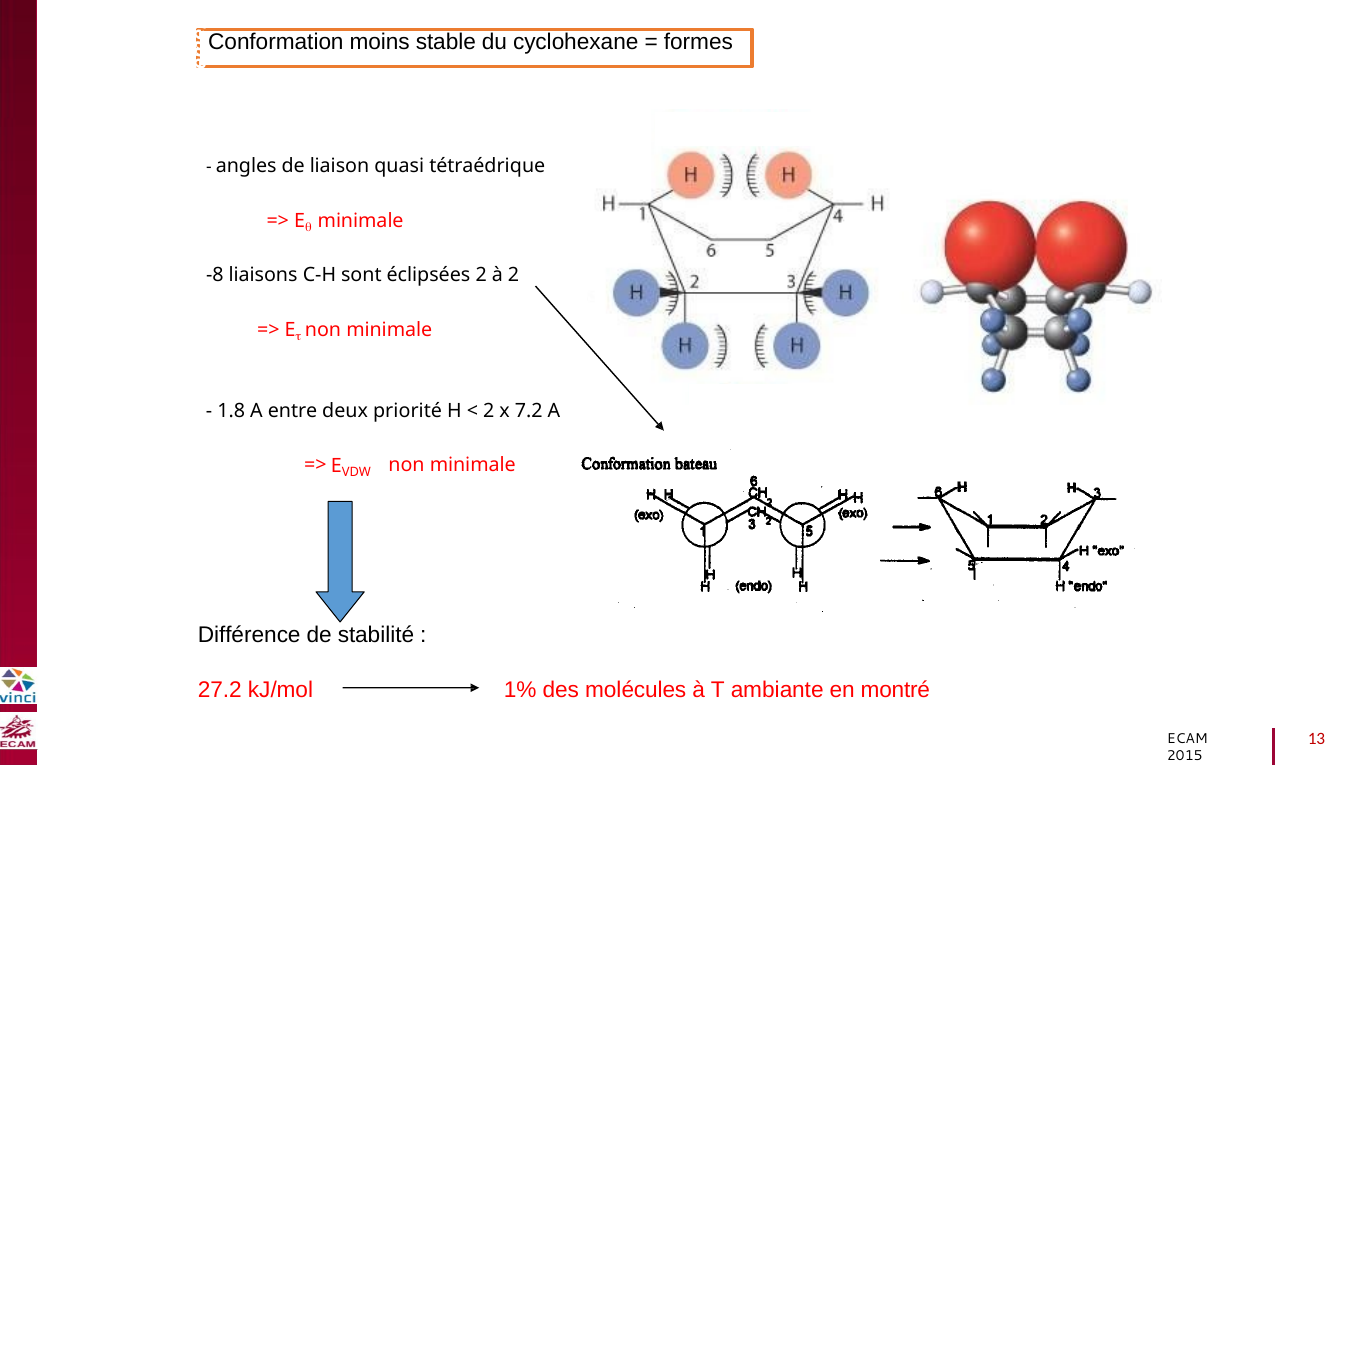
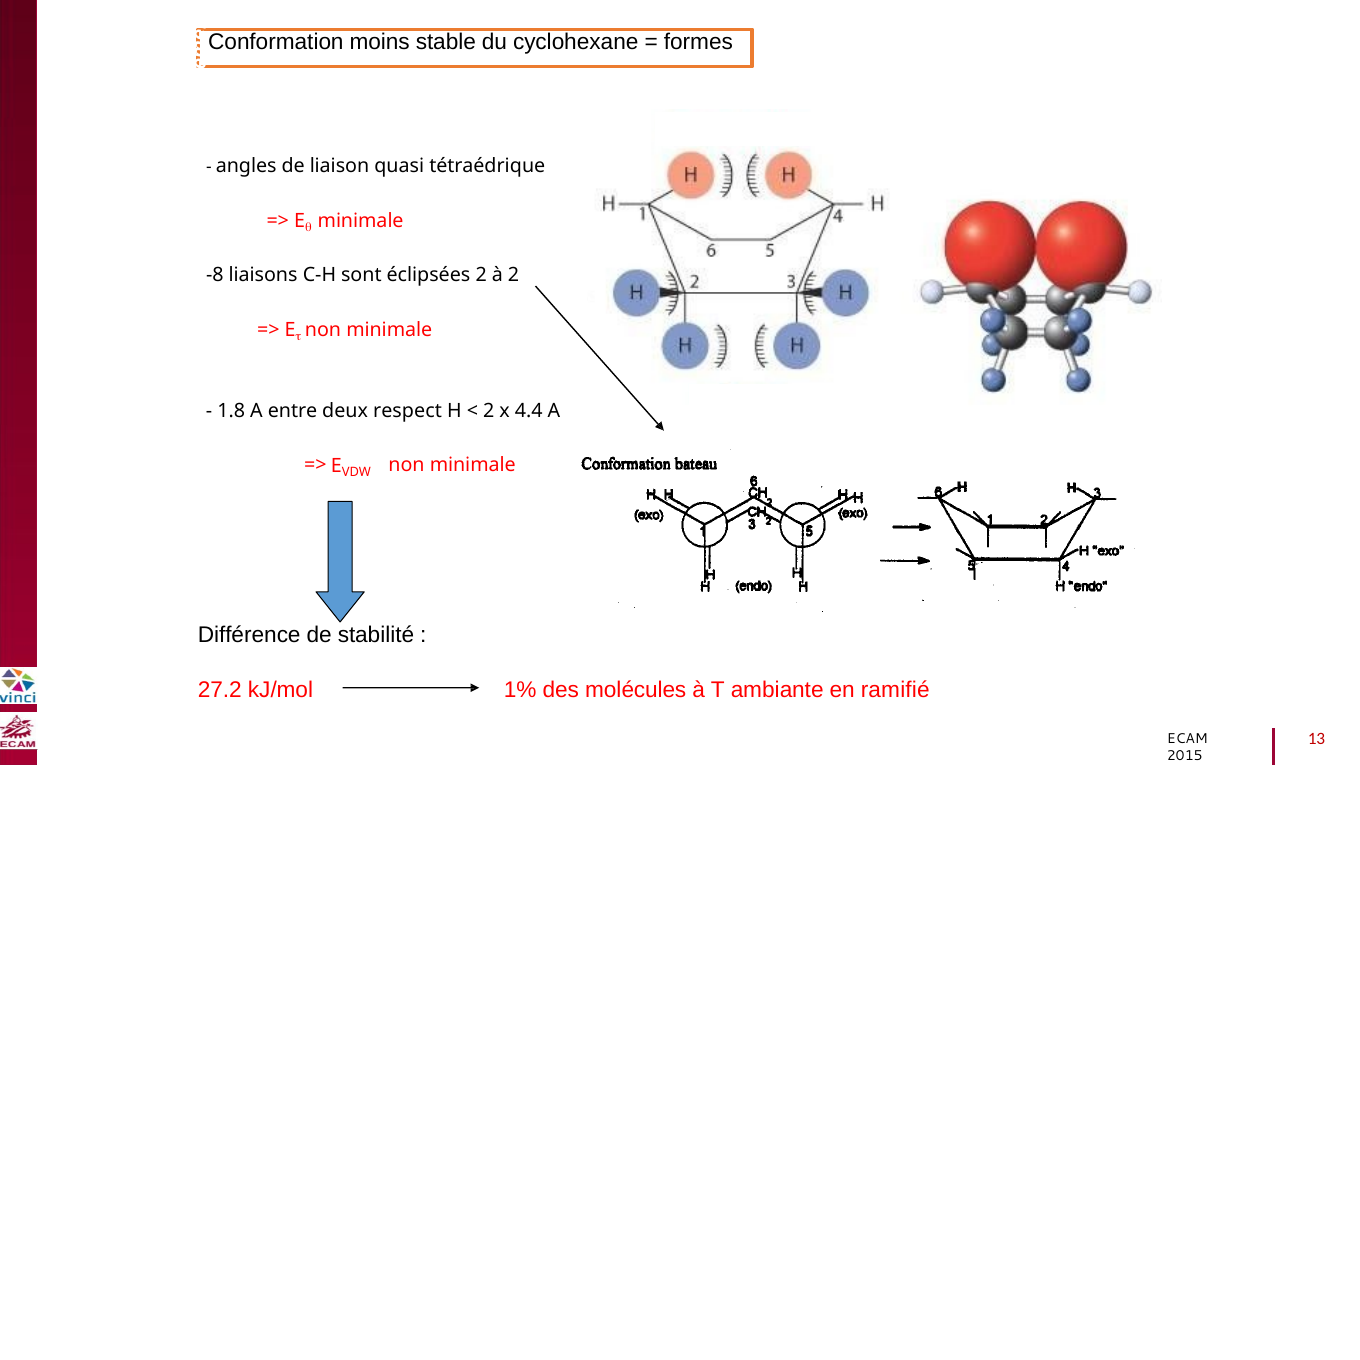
priorité: priorité -> respect (408, 411)
7.2: 7.2 -> 4.4 (529, 411)
montré: montré -> ramifié (895, 690)
